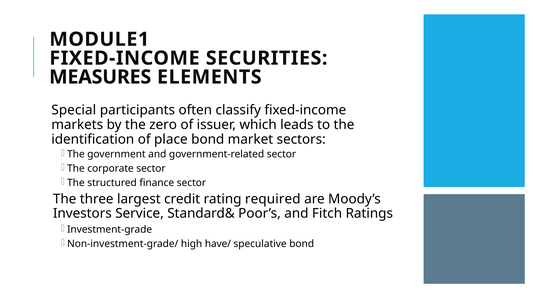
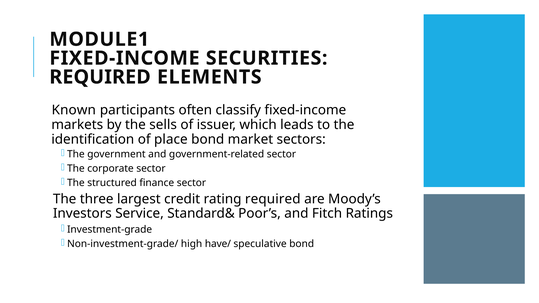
MEASURES: MEASURES -> REQUIRED (100, 77)
Special: Special -> Known (74, 110)
zero: zero -> sells (163, 125)
